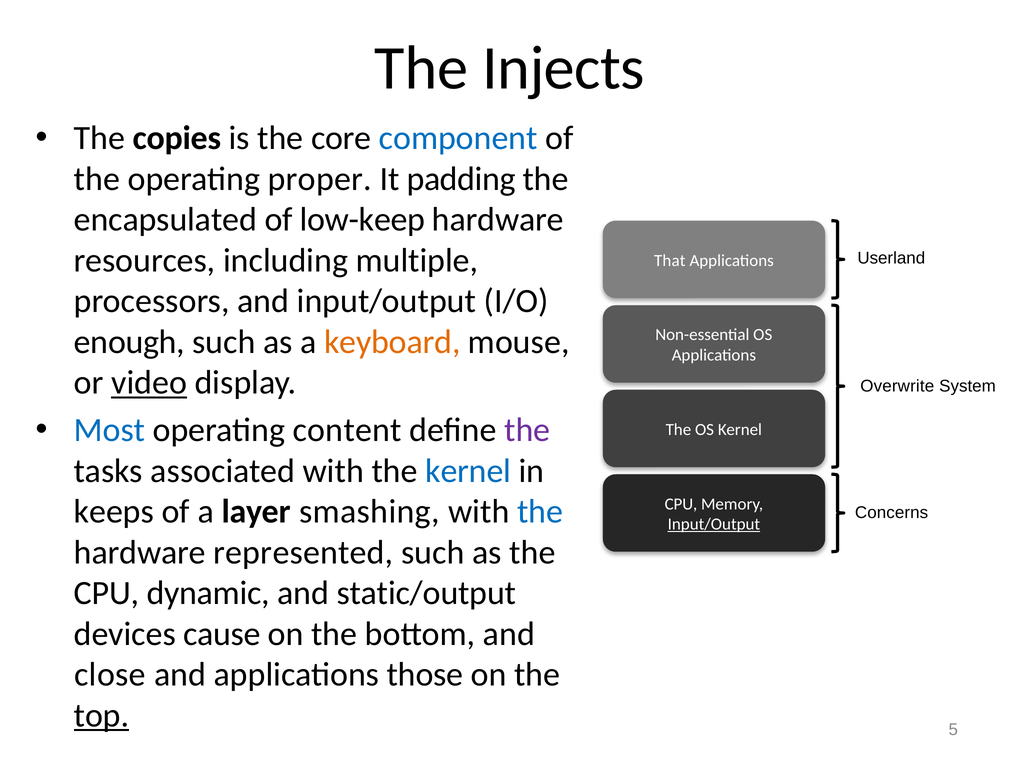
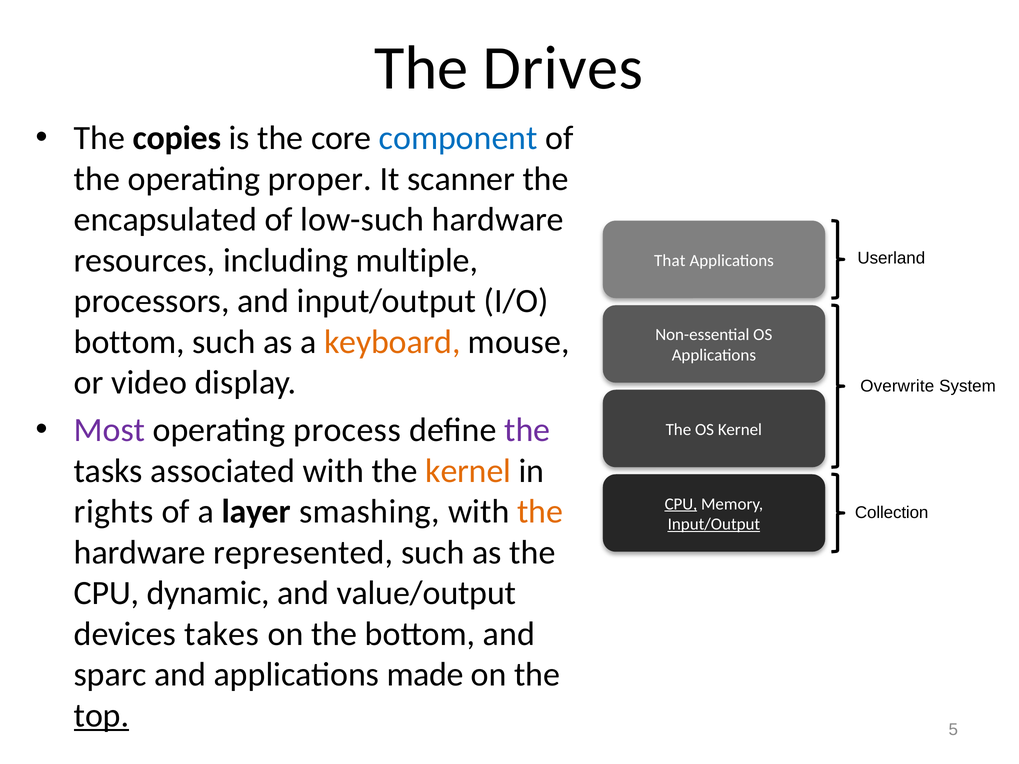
Injects: Injects -> Drives (563, 68)
padding: padding -> scanner (461, 179)
low-keep: low-keep -> low-such (362, 220)
enough: enough -> bottom (129, 342)
video underline: present -> none (149, 383)
Most colour: blue -> purple (109, 430)
content: content -> process (347, 430)
kernel colour: blue -> orange (468, 471)
CPU underline: none -> present (681, 504)
keeps: keeps -> rights (114, 512)
the colour: blue -> orange (540, 512)
Concerns: Concerns -> Collection (892, 513)
static/output: static/output -> value/output (426, 593)
cause: cause -> takes (222, 634)
close: close -> sparc (110, 675)
those: those -> made (425, 675)
